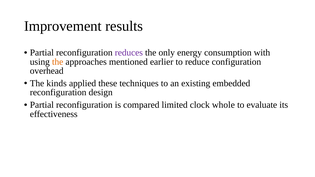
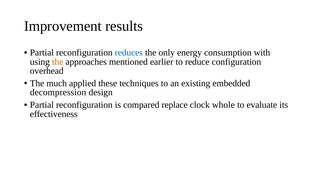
reduces colour: purple -> blue (129, 53)
kinds: kinds -> much (57, 83)
reconfiguration: reconfiguration -> decompression (58, 93)
limited: limited -> replace (175, 105)
